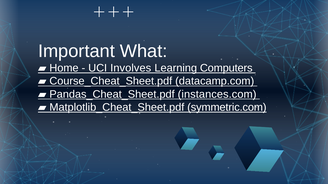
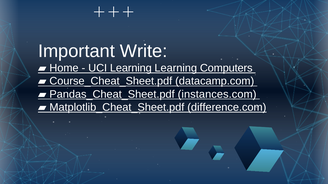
What: What -> Write (144, 51)
UCI Involves: Involves -> Learning (131, 68)
symmetric.com: symmetric.com -> difference.com (227, 108)
